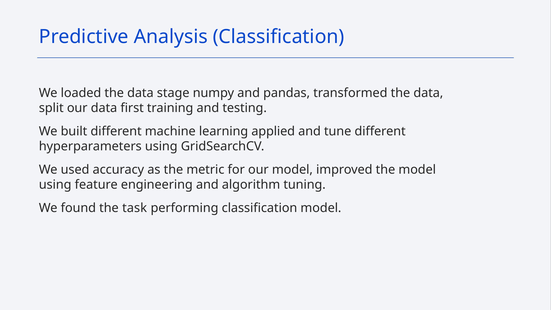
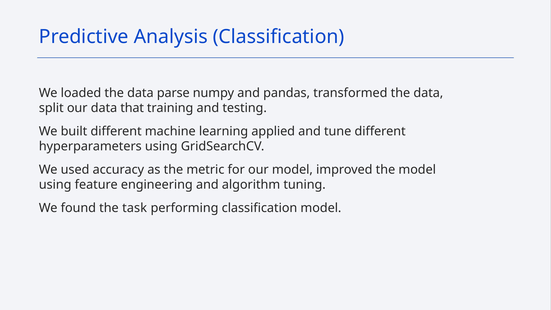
stage: stage -> parse (173, 93)
first: first -> that (132, 108)
